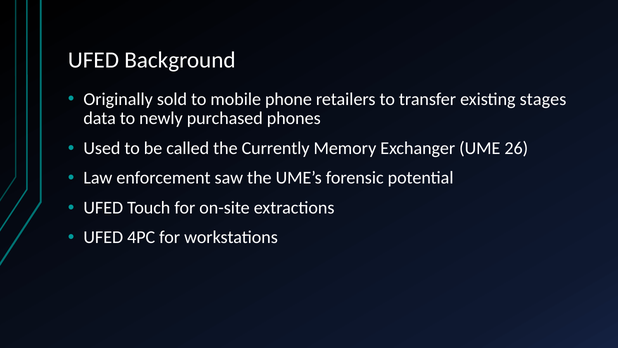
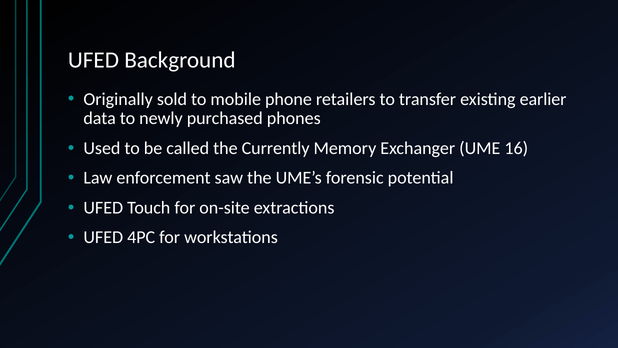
stages: stages -> earlier (543, 99)
26: 26 -> 16 (516, 148)
